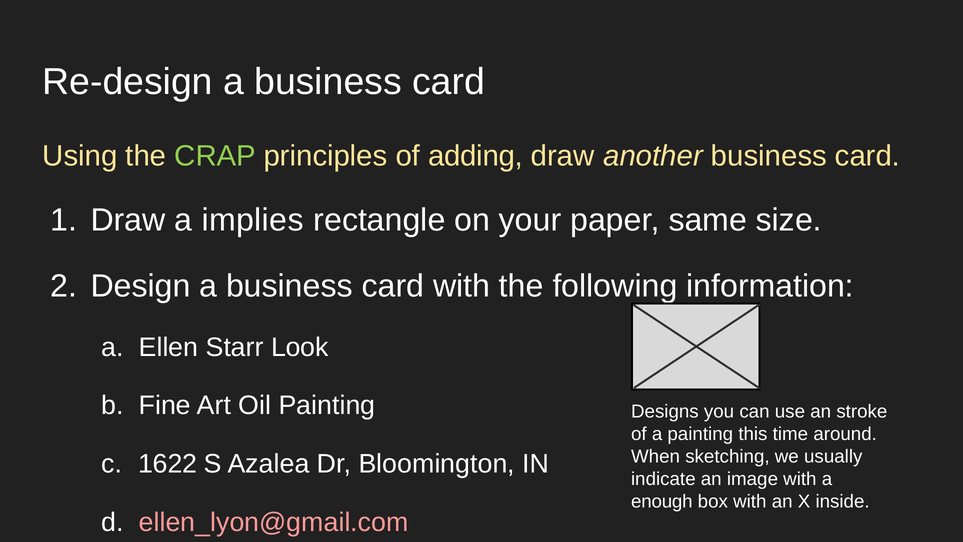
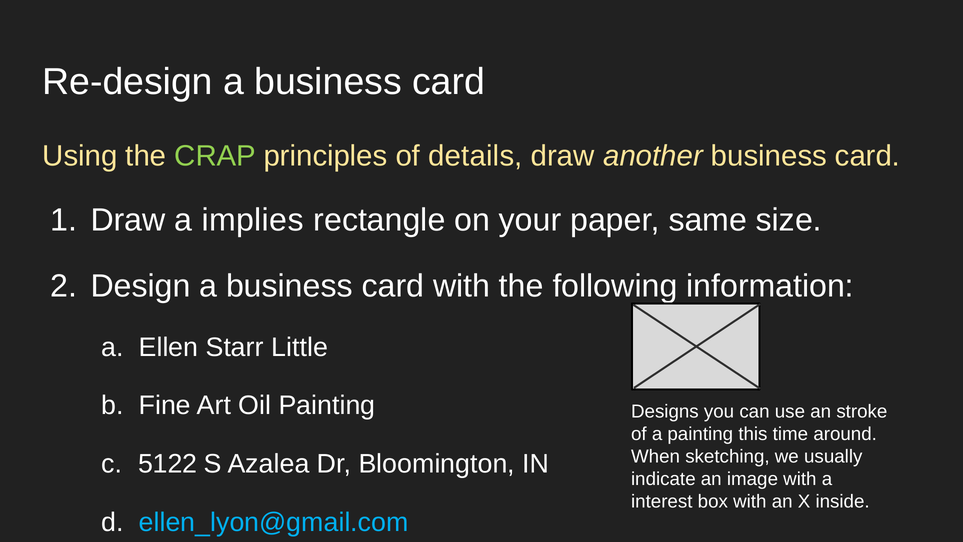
adding: adding -> details (475, 156)
Look: Look -> Little (300, 347)
1622: 1622 -> 5122 (168, 464)
enough: enough -> interest (662, 501)
ellen_lyon@gmail.com colour: pink -> light blue (274, 522)
